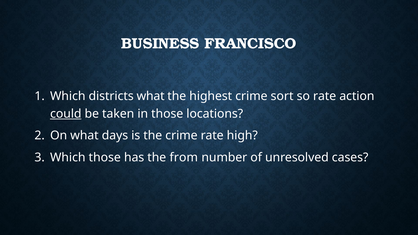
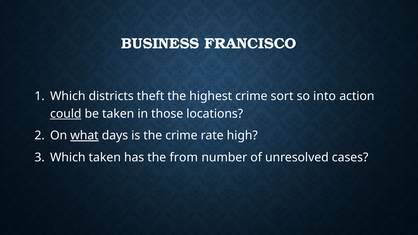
districts what: what -> theft (151, 96)
so rate: rate -> into (325, 96)
what underline: none -> present (84, 136)
Which those: those -> taken (105, 158)
